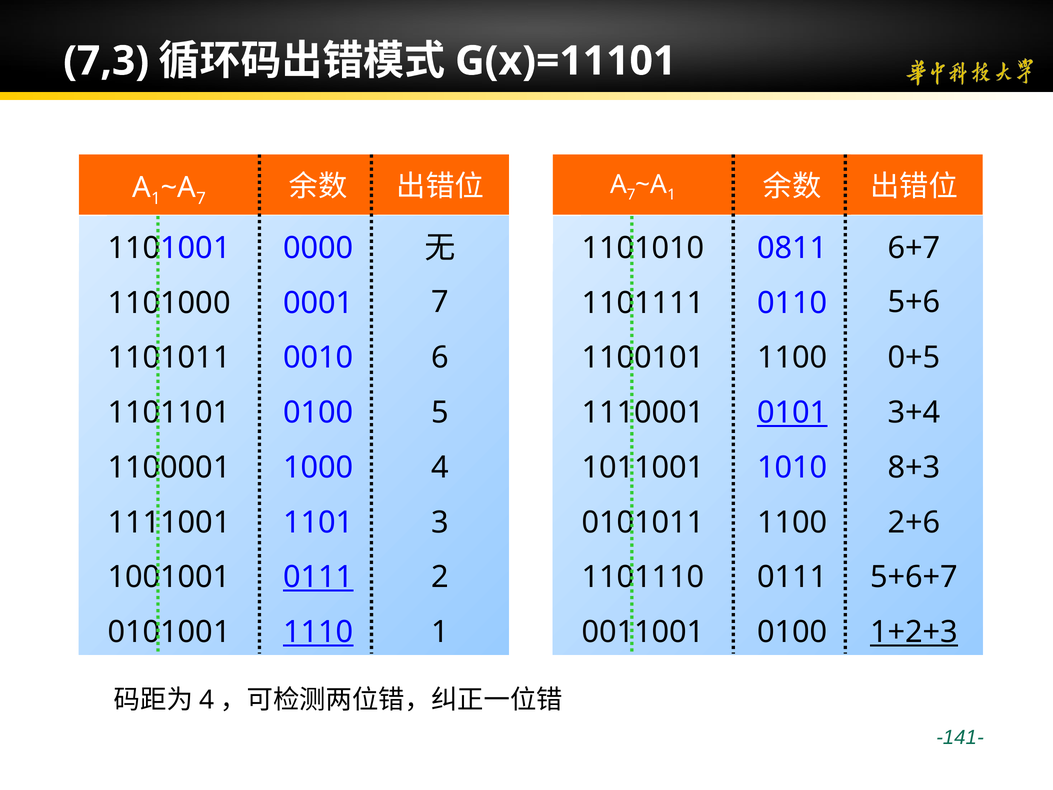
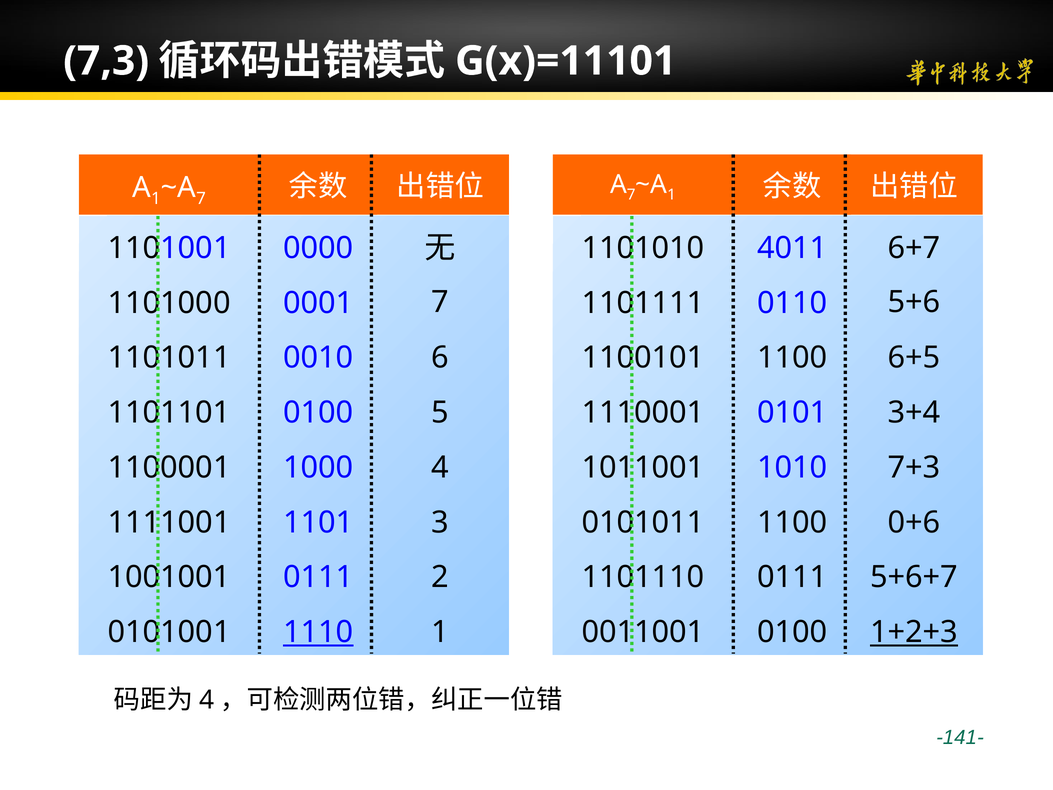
0811: 0811 -> 4011 (792, 248)
0+5: 0+5 -> 6+5 (914, 358)
0101 underline: present -> none (792, 413)
8+3: 8+3 -> 7+3 (914, 467)
2+6: 2+6 -> 0+6 (914, 522)
0111 underline: present -> none (318, 577)
